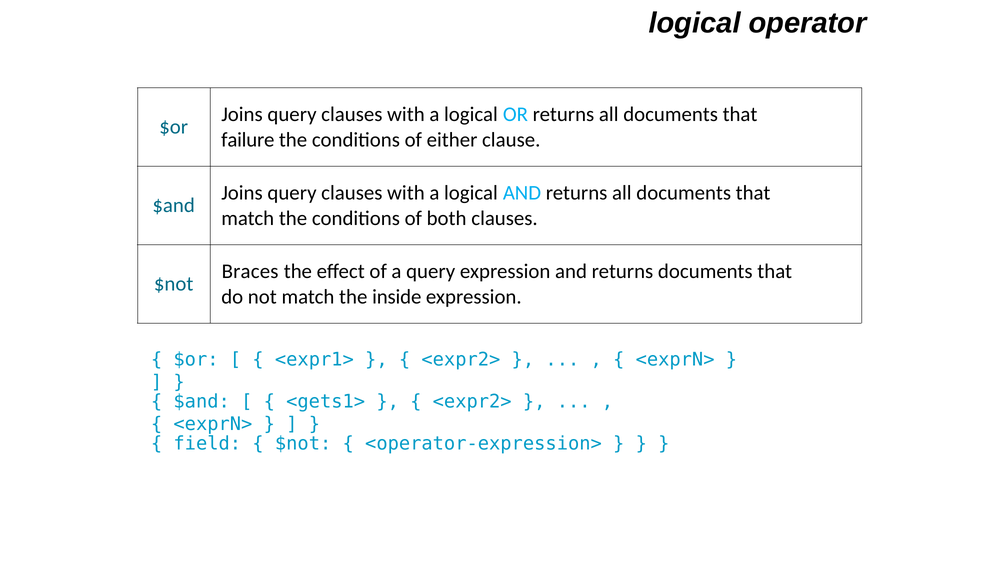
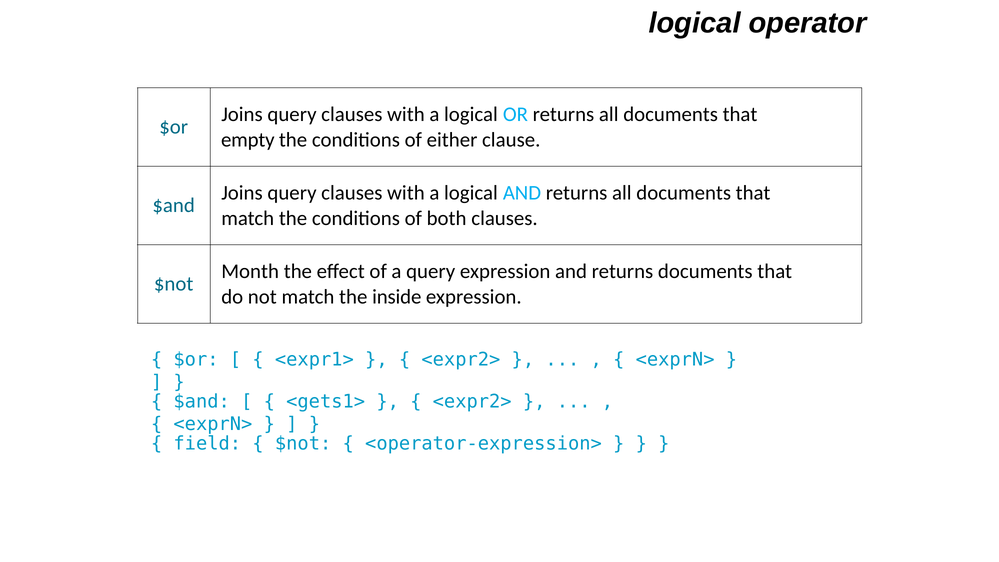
failure: failure -> empty (248, 140)
Braces: Braces -> Month (250, 271)
